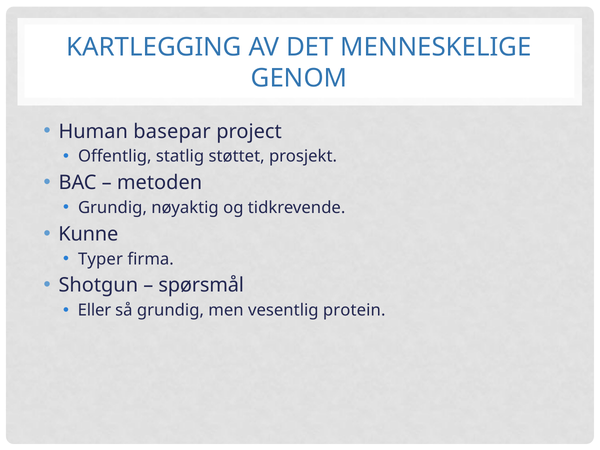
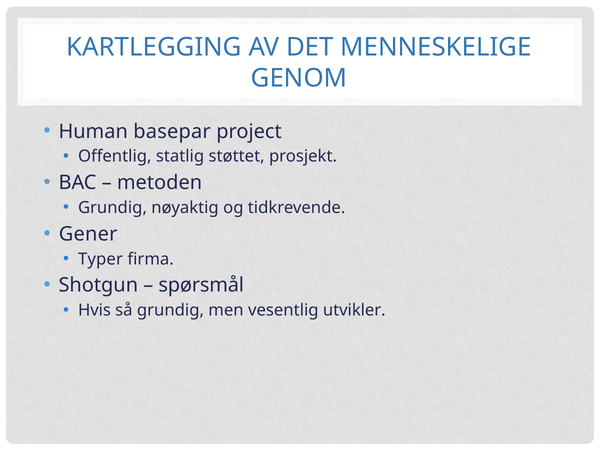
Kunne: Kunne -> Gener (88, 234)
Eller: Eller -> Hvis (94, 310)
protein: protein -> utvikler (354, 310)
